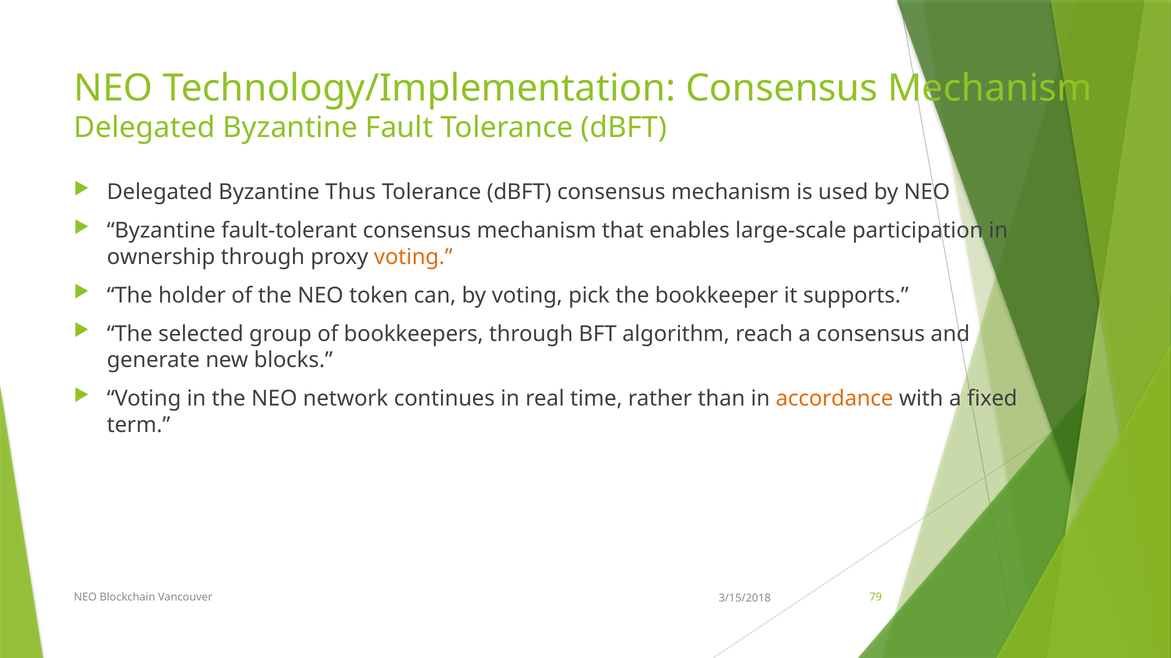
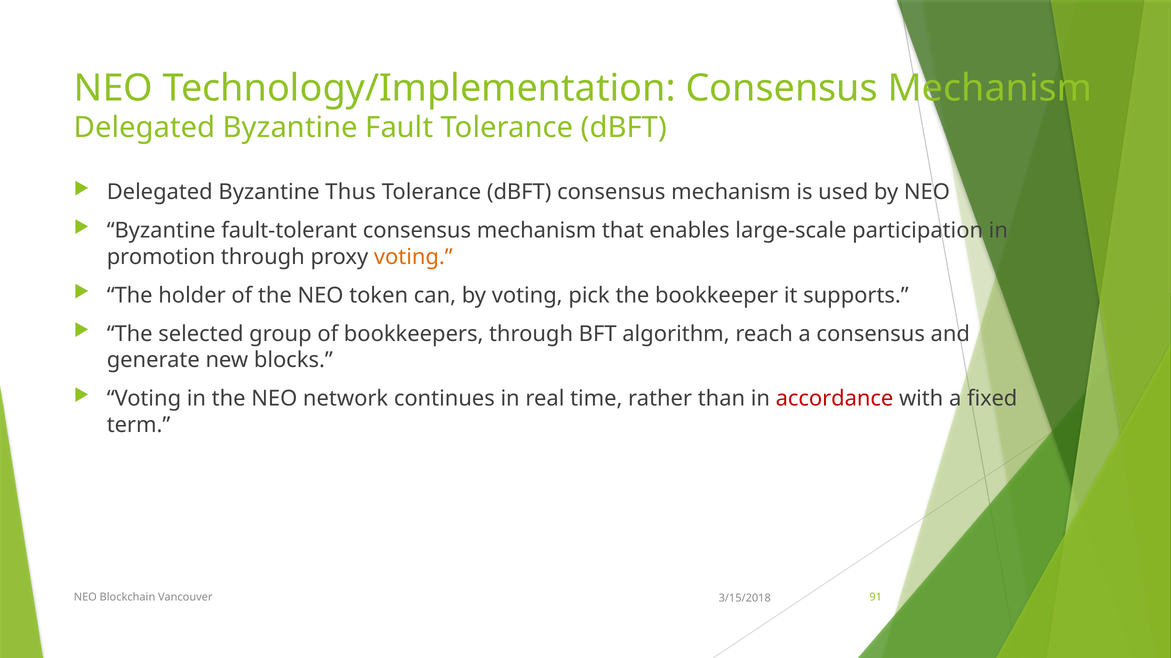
ownership: ownership -> promotion (161, 257)
accordance colour: orange -> red (835, 399)
79: 79 -> 91 (876, 598)
